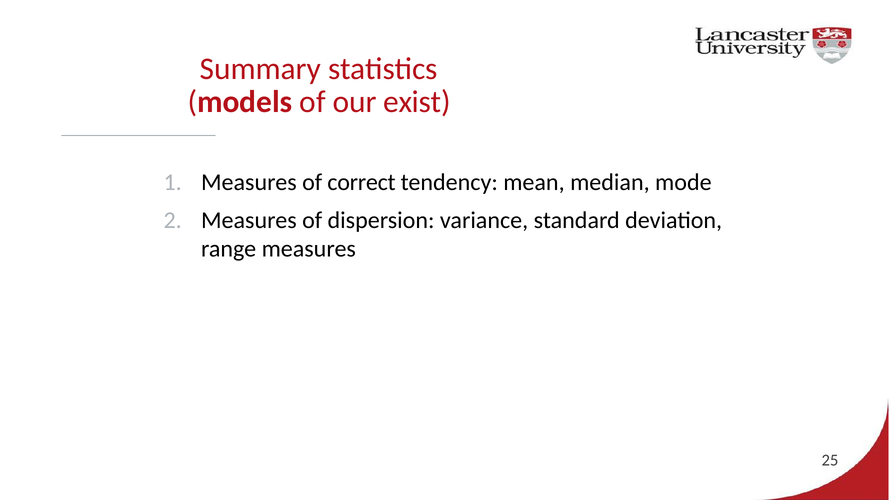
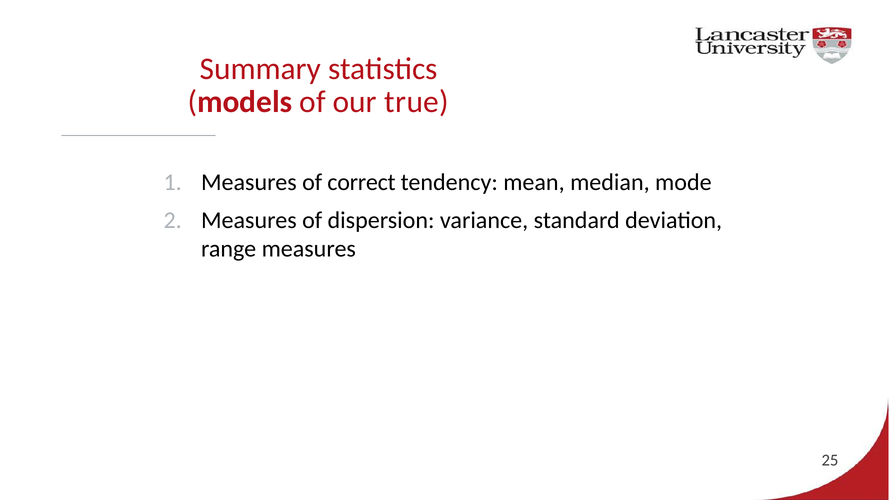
exist: exist -> true (417, 102)
